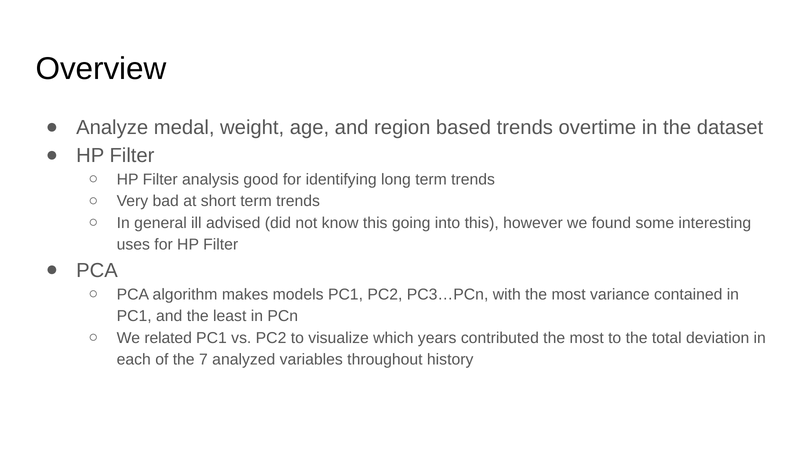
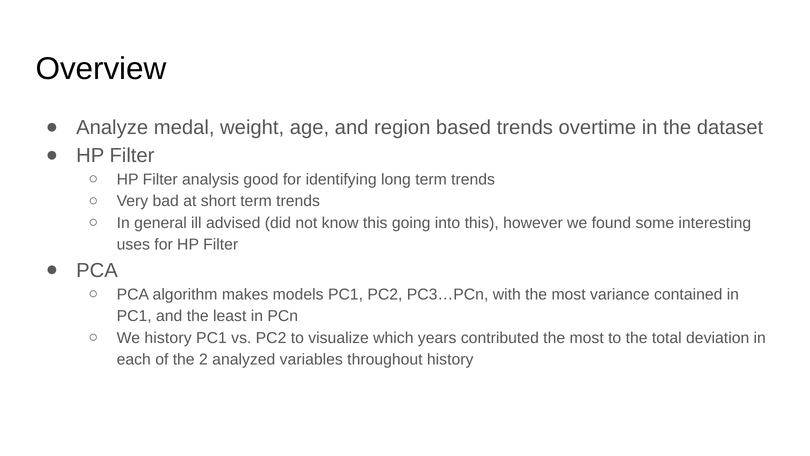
We related: related -> history (168, 338)
7: 7 -> 2 (203, 359)
